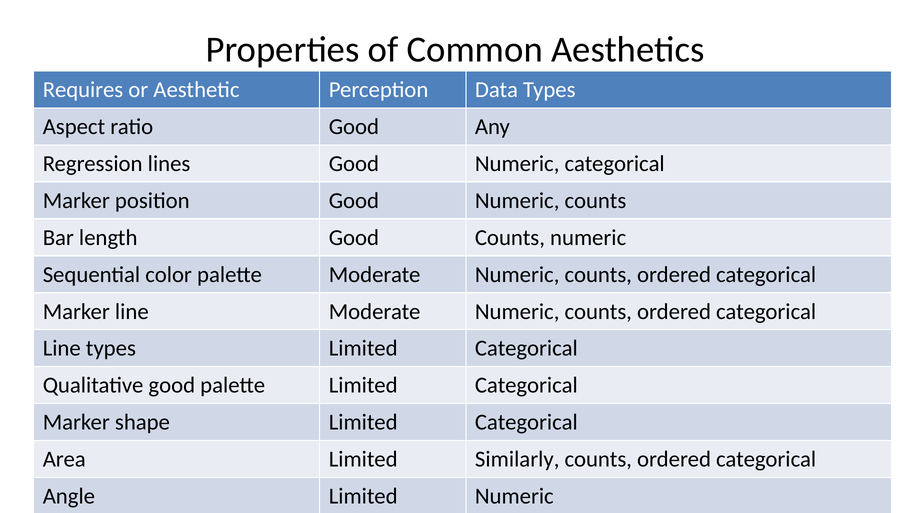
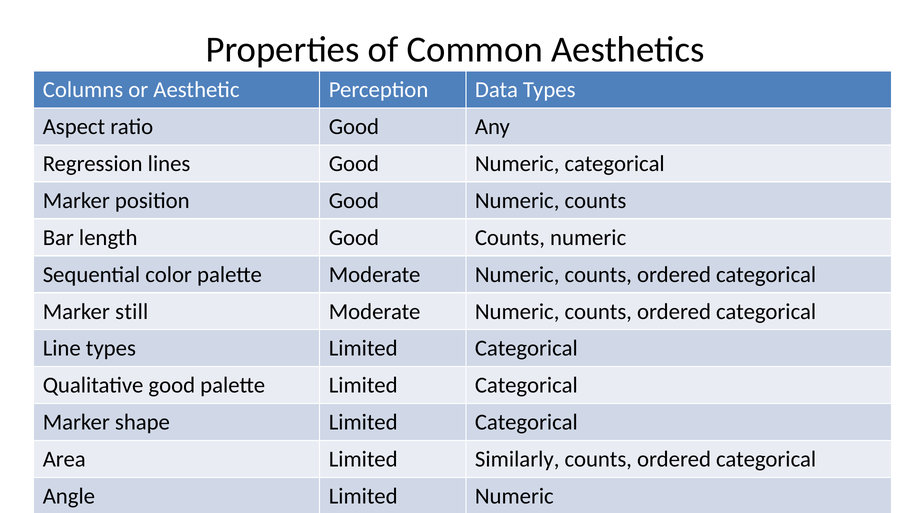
Requires: Requires -> Columns (83, 90)
Marker line: line -> still (132, 311)
